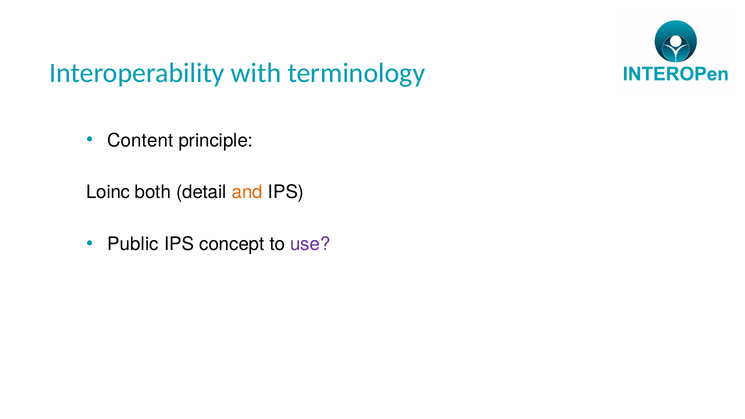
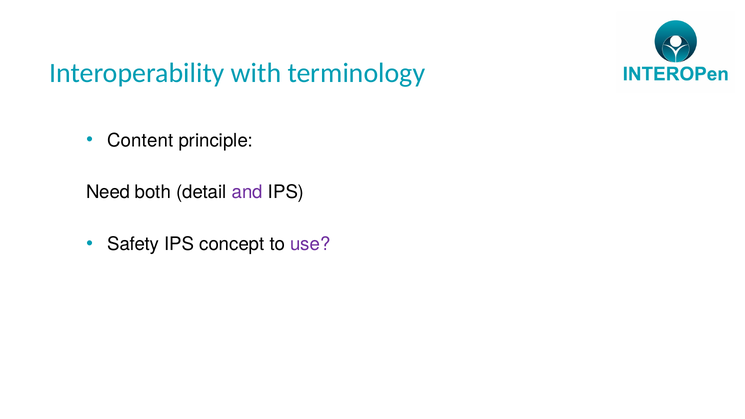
Loinc: Loinc -> Need (108, 192)
and colour: orange -> purple (247, 192)
Public: Public -> Safety (133, 244)
